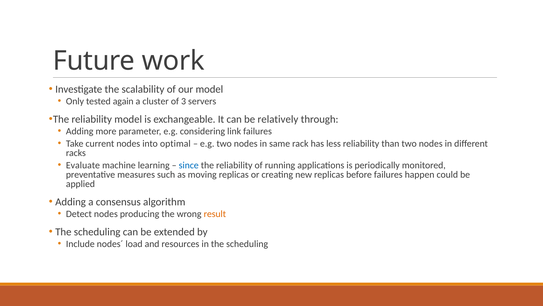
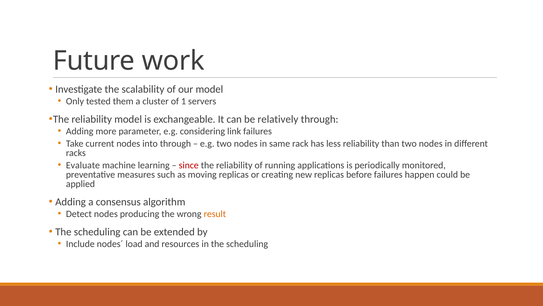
again: again -> them (123, 101)
3: 3 -> 1 (184, 101)
into optimal: optimal -> through (175, 143)
since colour: blue -> red (189, 165)
